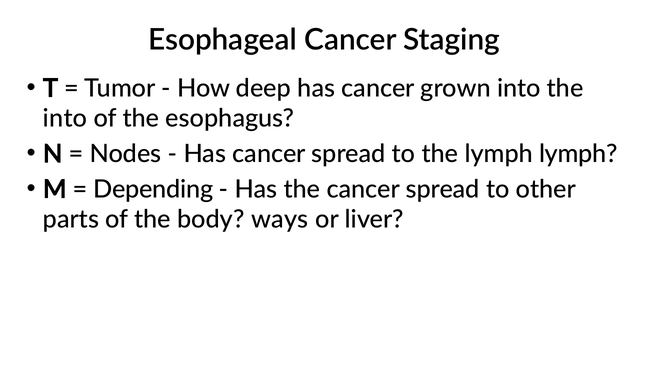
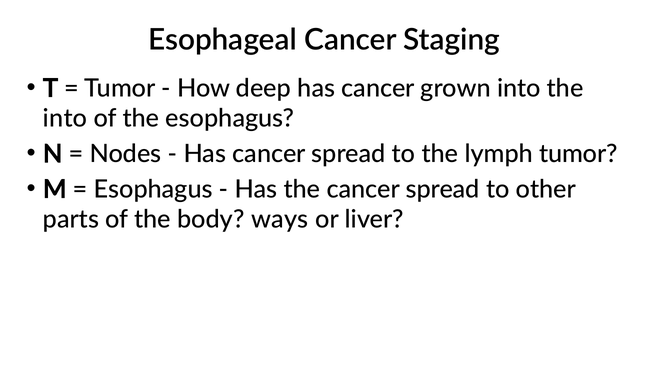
lymph lymph: lymph -> tumor (578, 154)
Depending: Depending -> Esophagus (153, 190)
